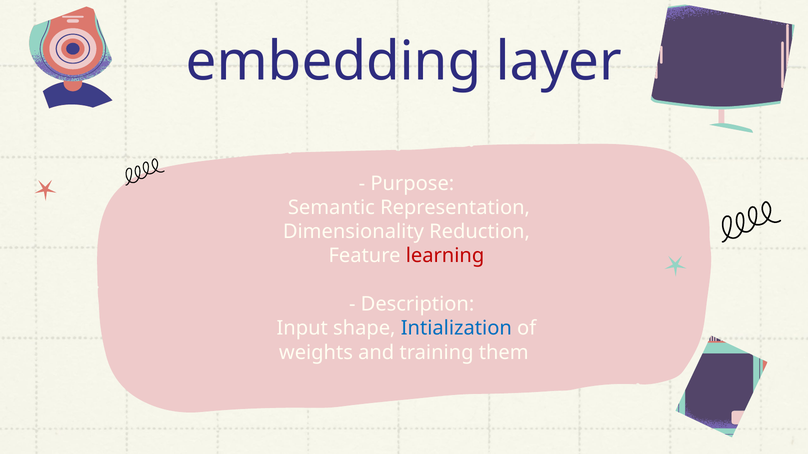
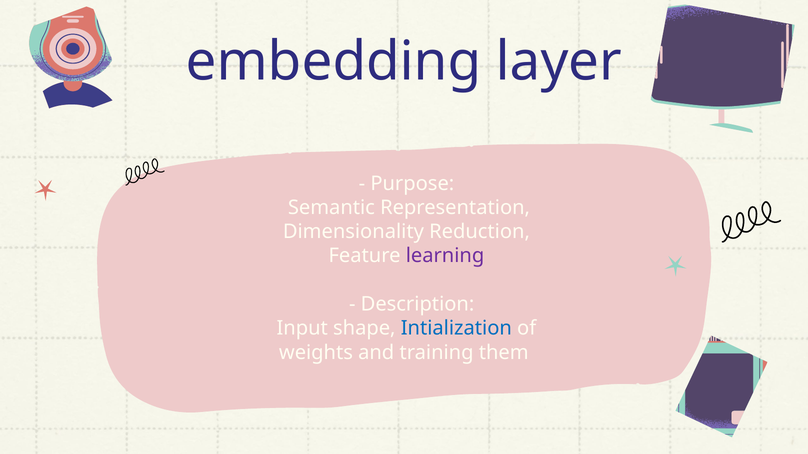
learning colour: red -> purple (445, 256)
